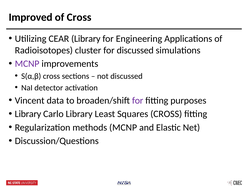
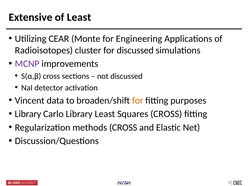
Improved: Improved -> Extensive (30, 17)
of Cross: Cross -> Least (79, 17)
CEAR Library: Library -> Monte (86, 39)
for colour: purple -> orange (138, 100)
methods MCNP: MCNP -> CROSS (123, 127)
